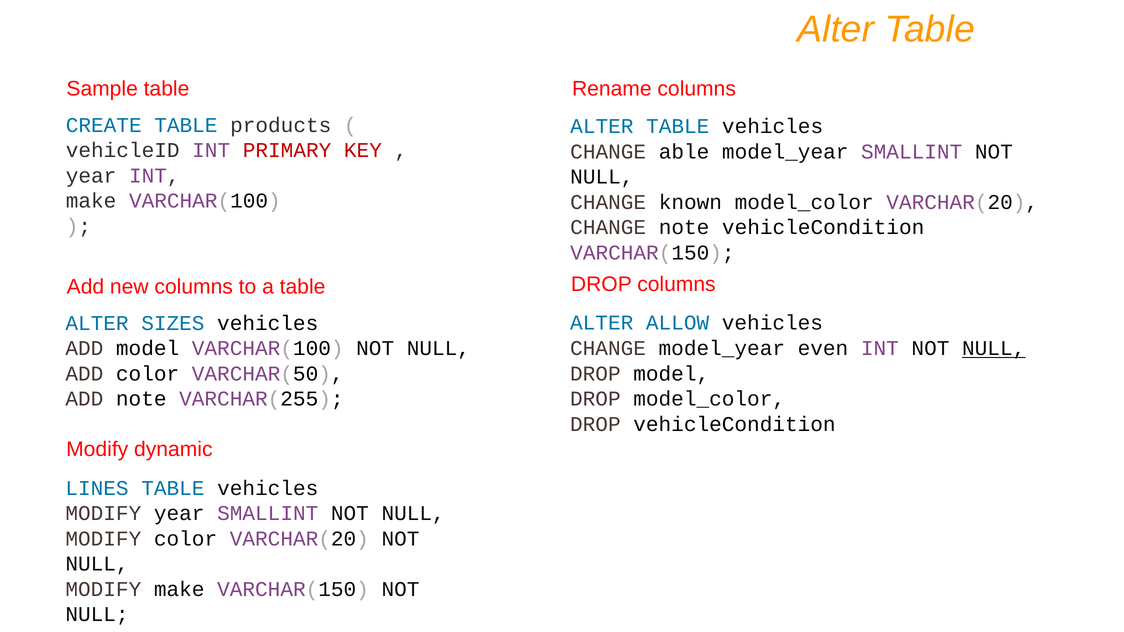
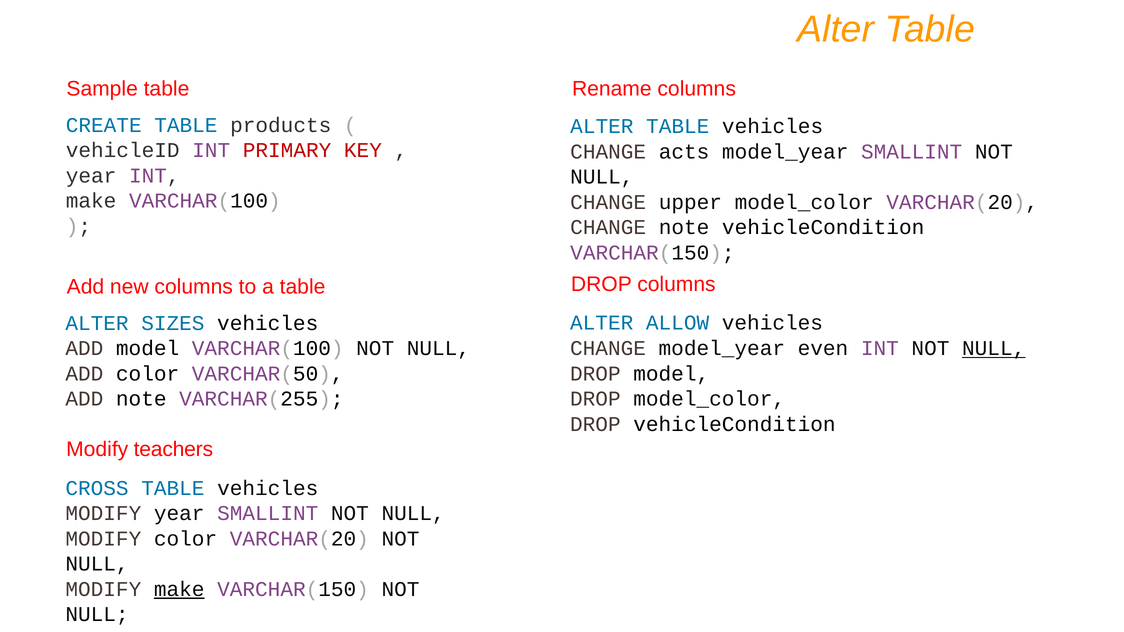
able: able -> acts (684, 152)
known: known -> upper (690, 202)
dynamic: dynamic -> teachers (173, 449)
LINES: LINES -> CROSS (97, 488)
make underline: none -> present (179, 589)
